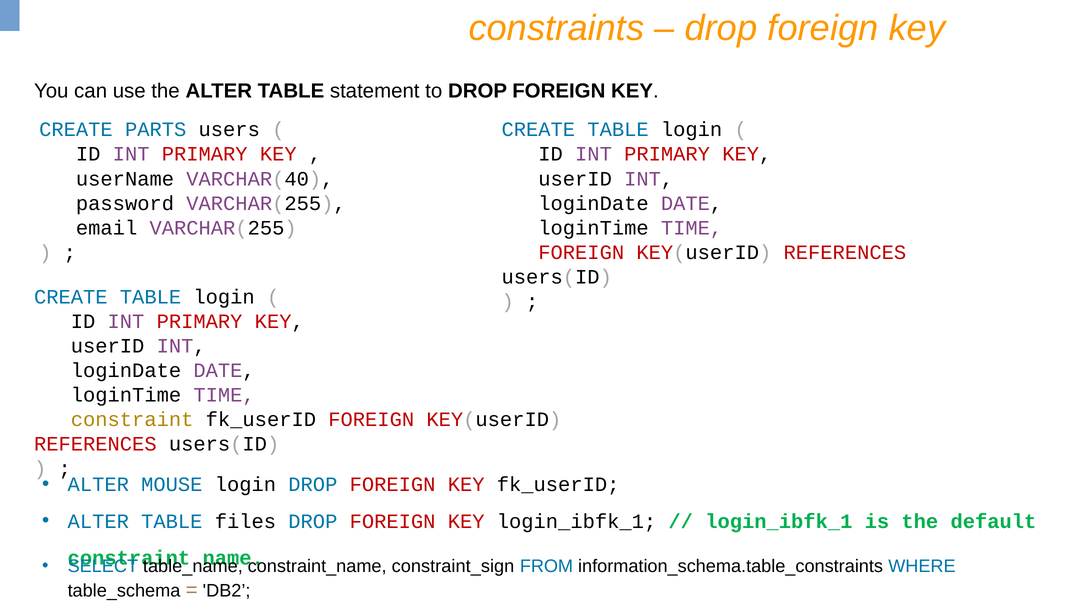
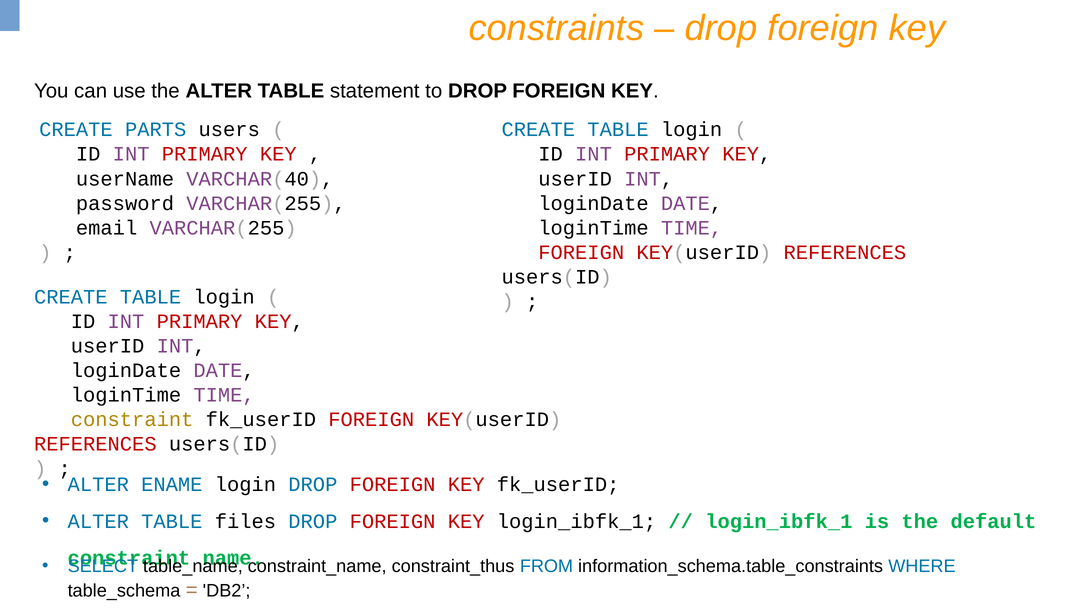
MOUSE: MOUSE -> ENAME (172, 485)
constraint_sign: constraint_sign -> constraint_thus (453, 567)
